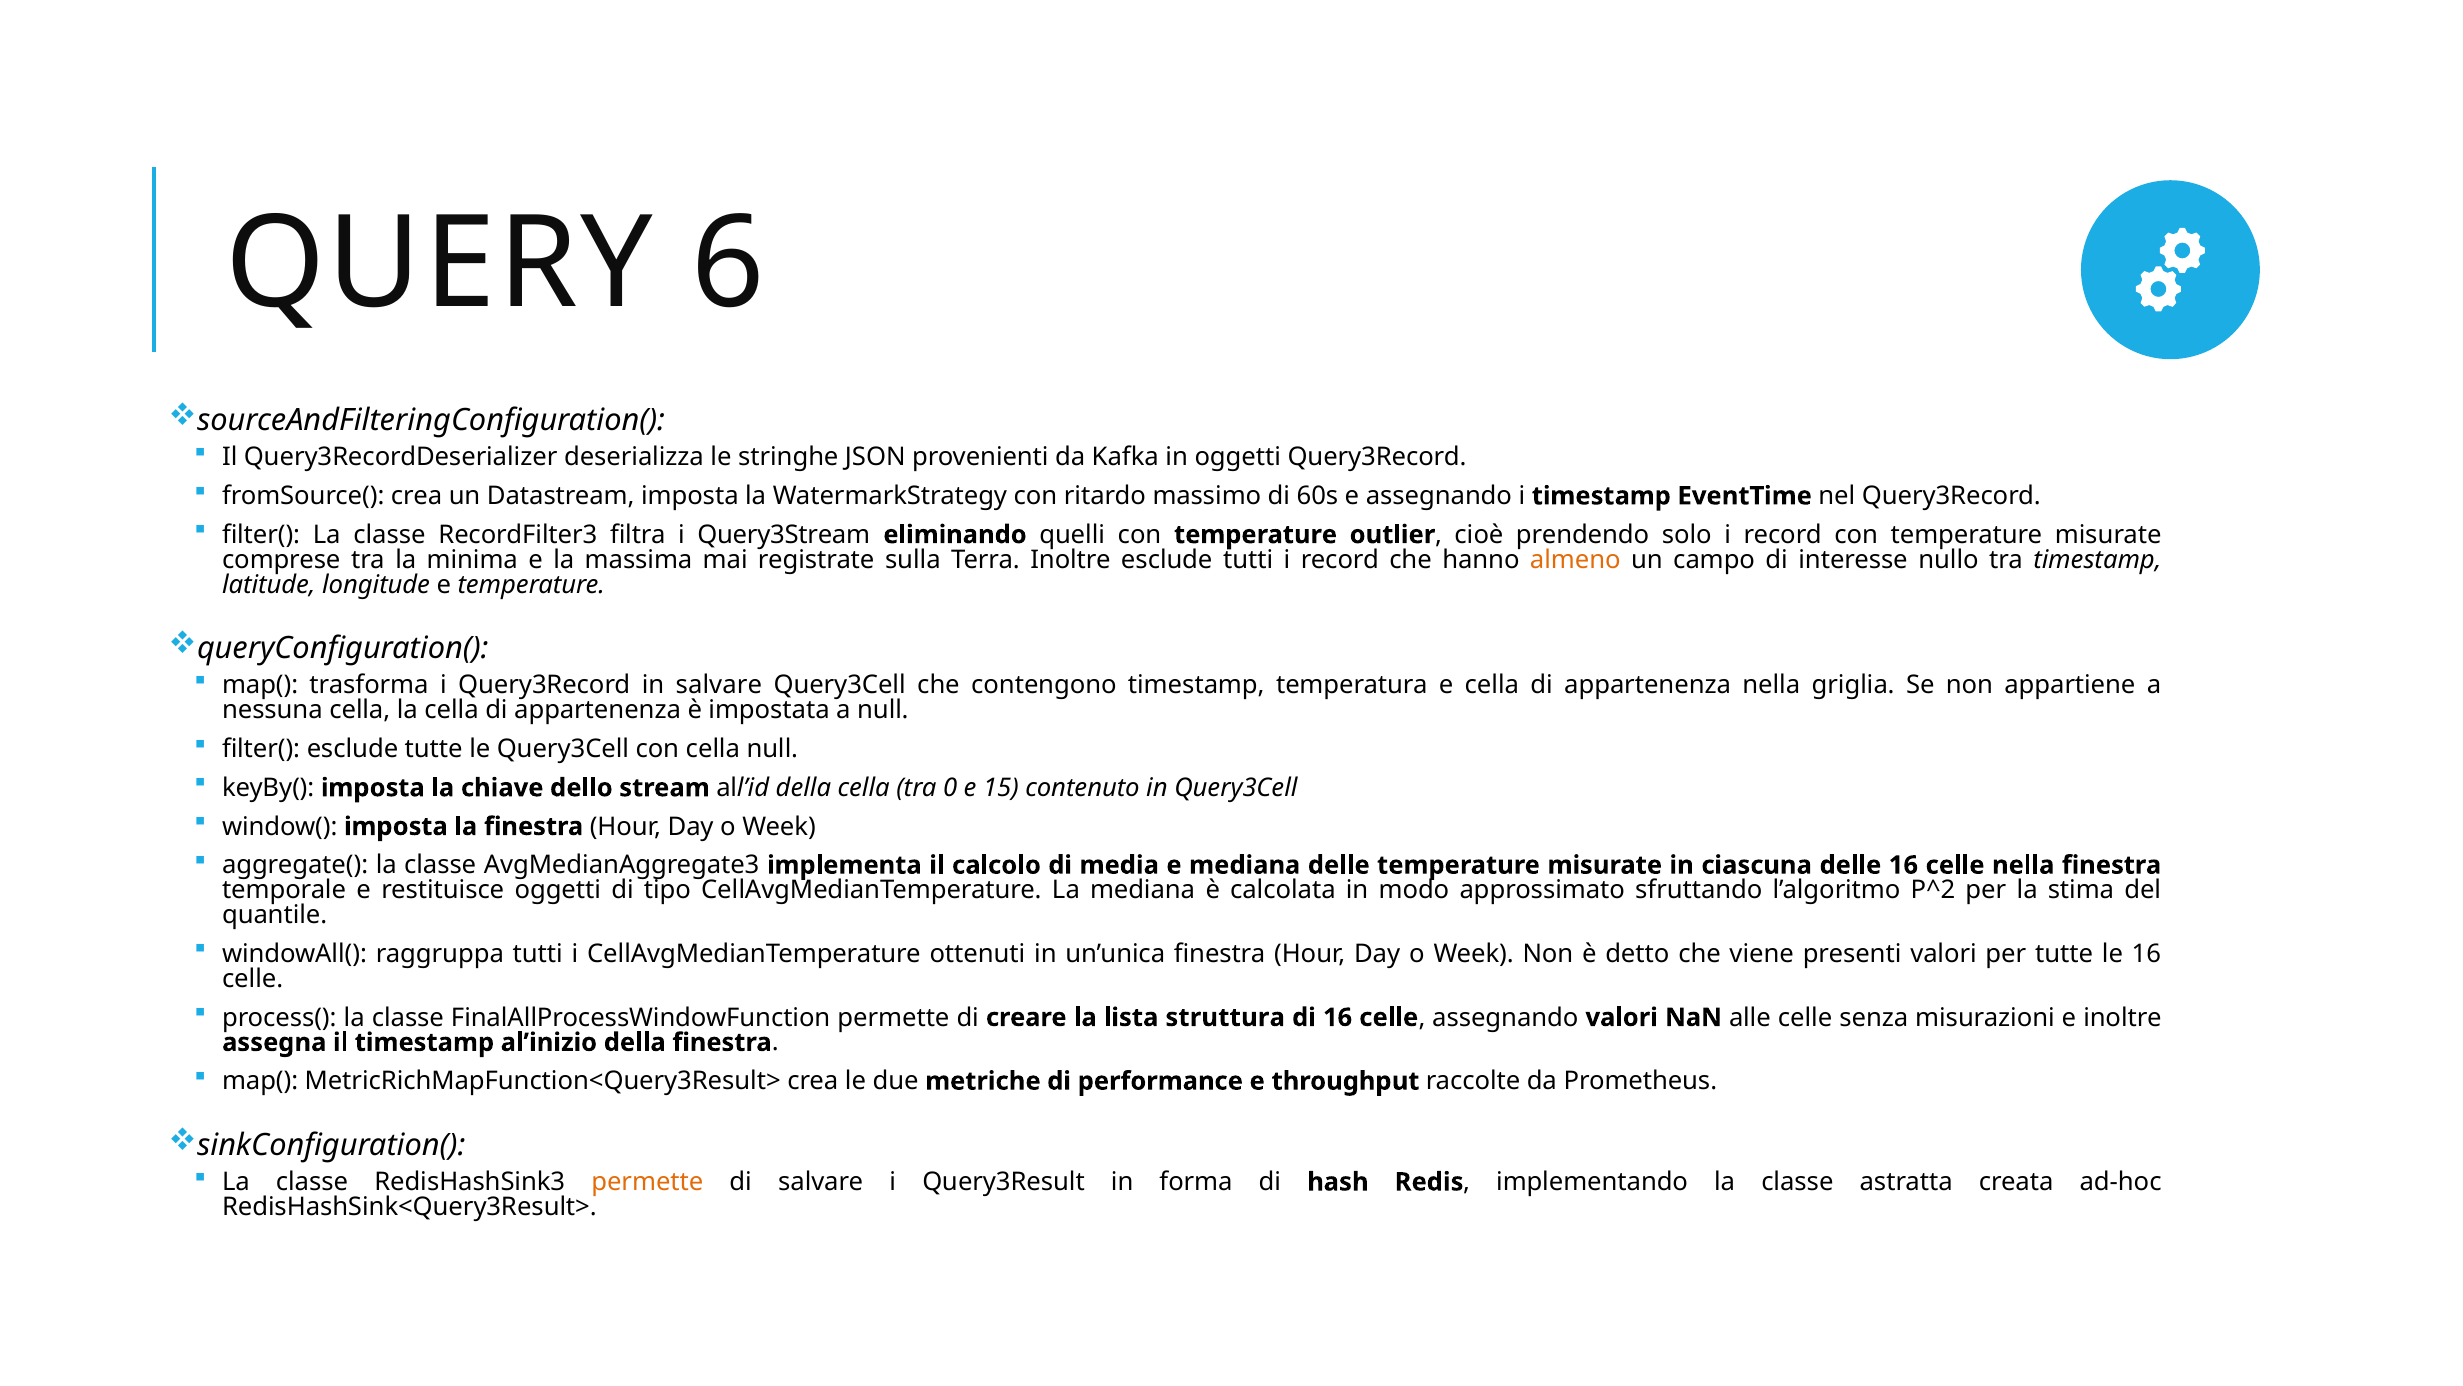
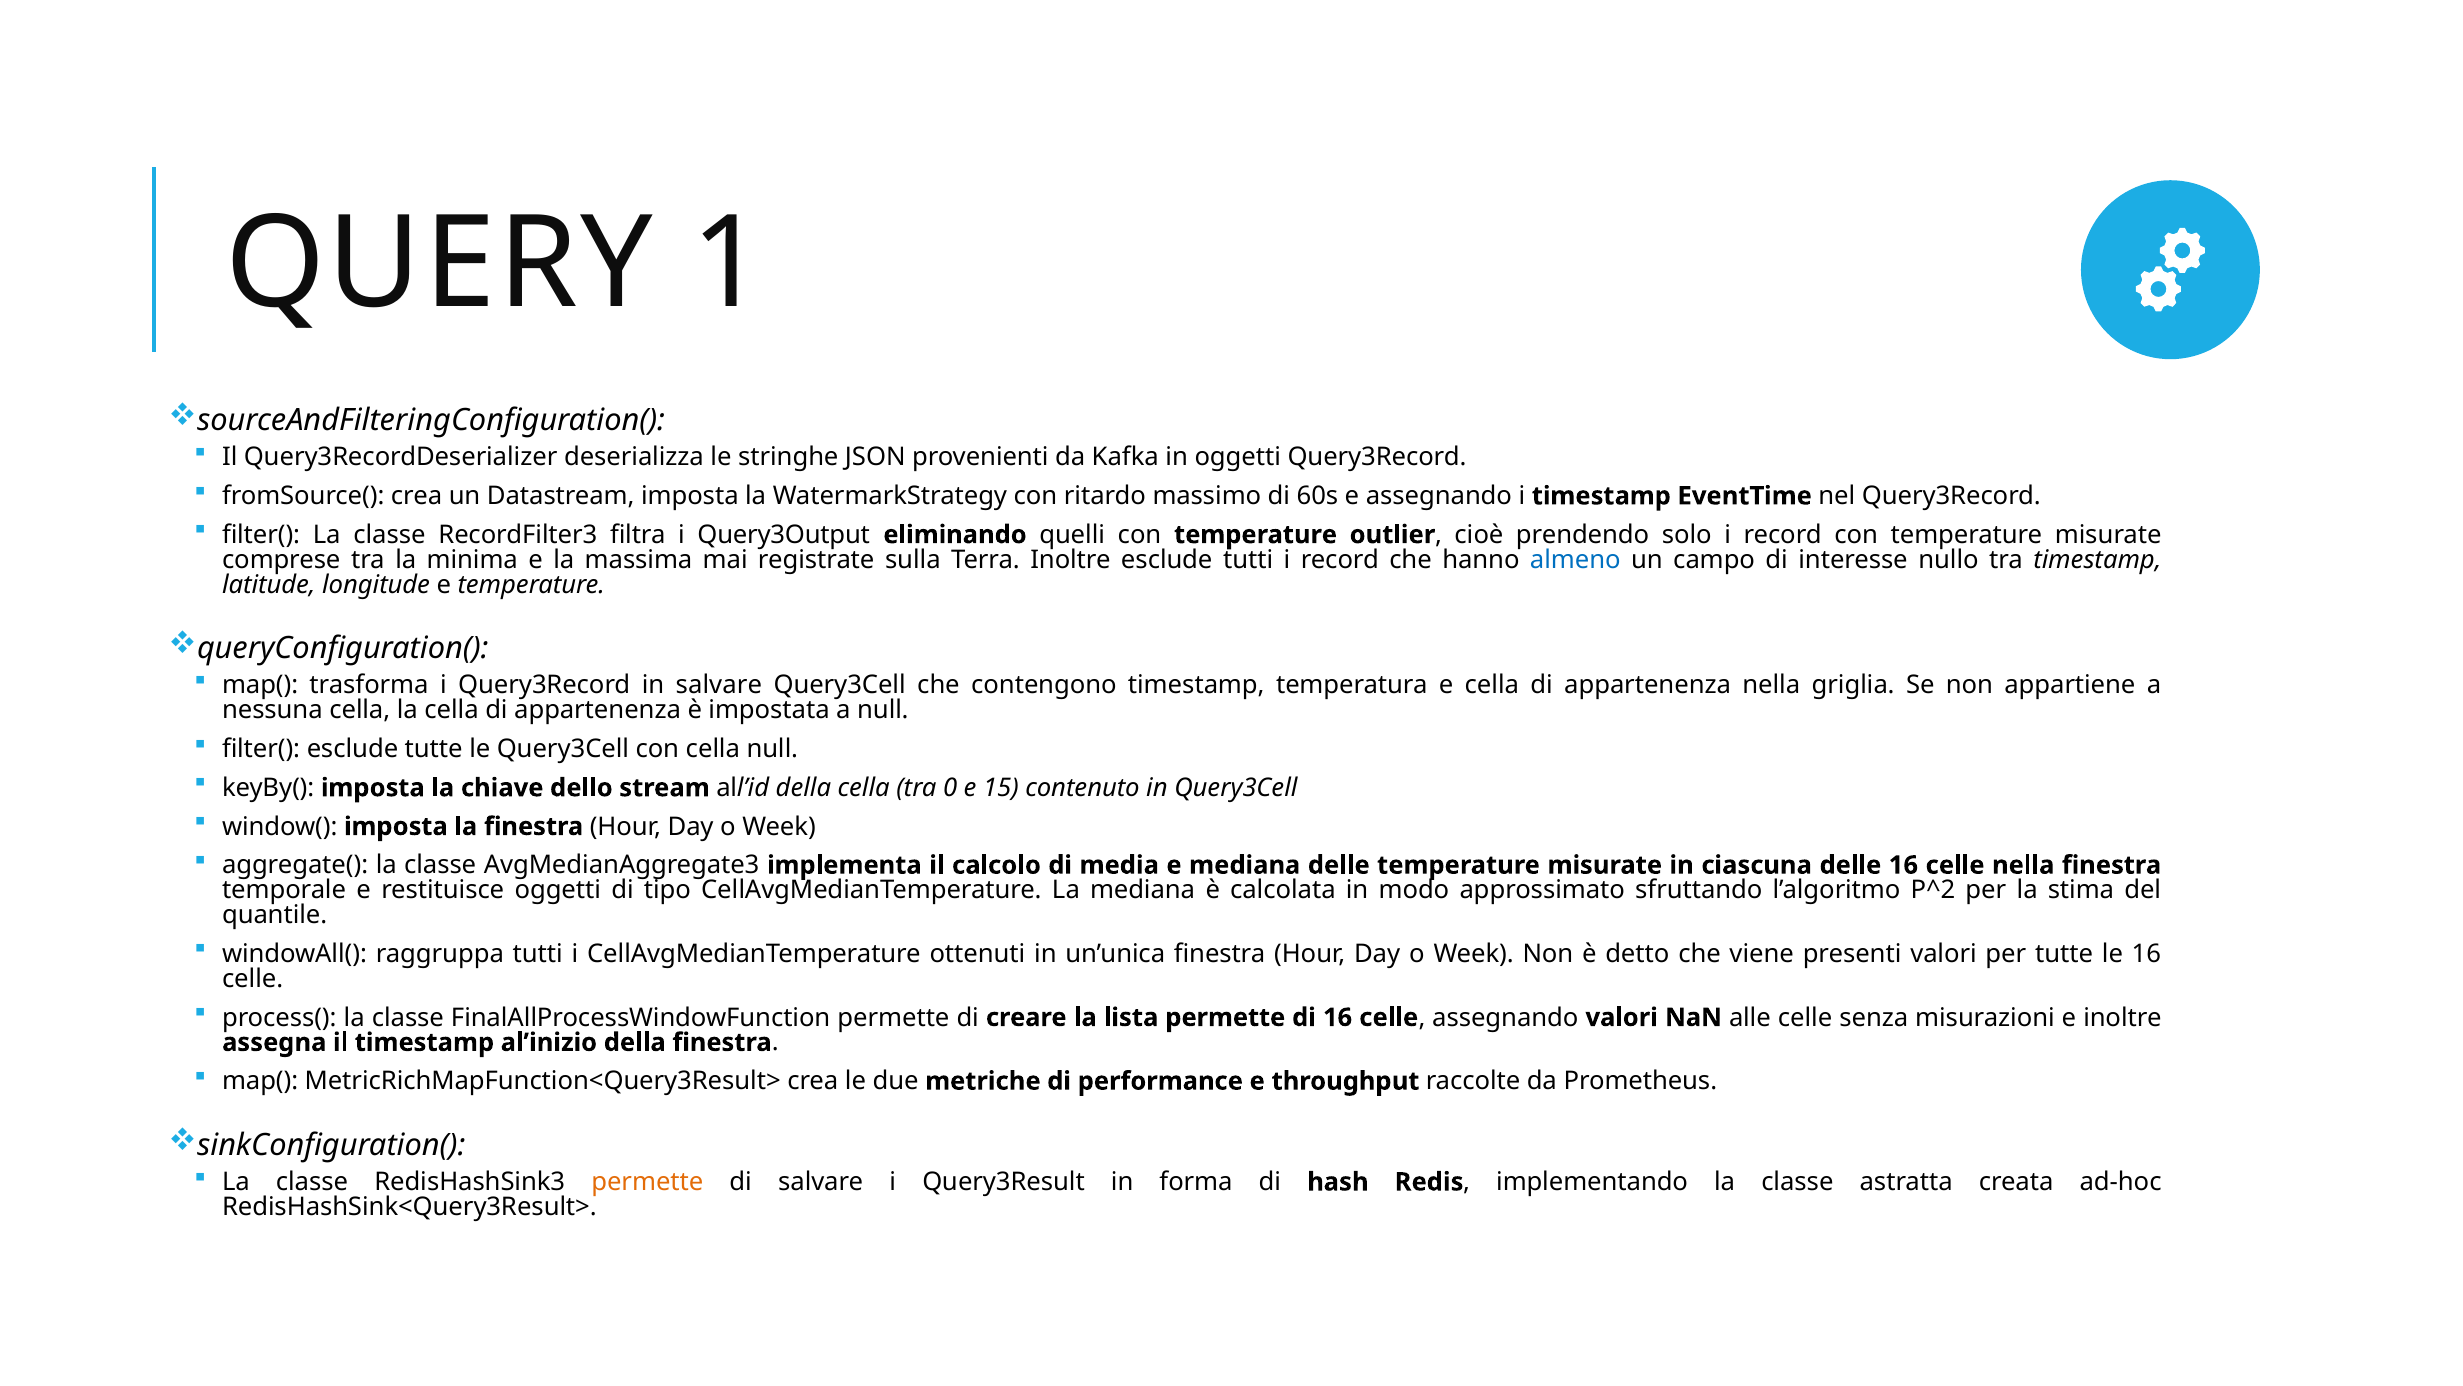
6: 6 -> 1 (728, 264)
Query3Stream: Query3Stream -> Query3Output (784, 534)
almeno colour: orange -> blue (1575, 559)
lista struttura: struttura -> permette (1225, 1017)
